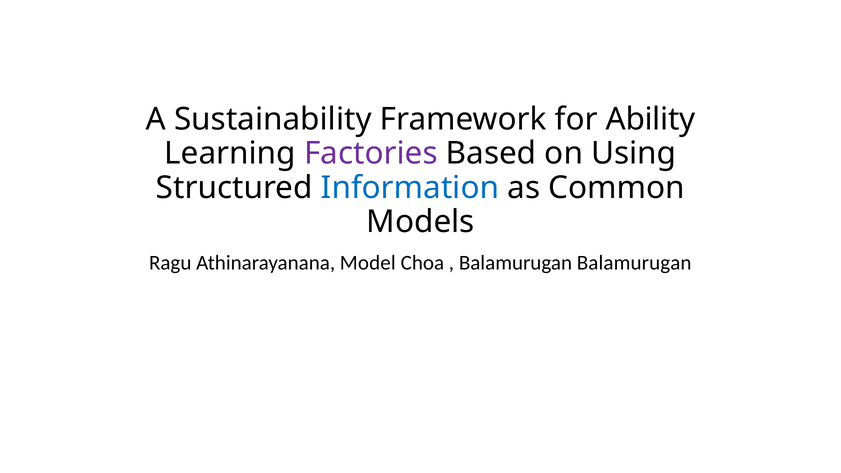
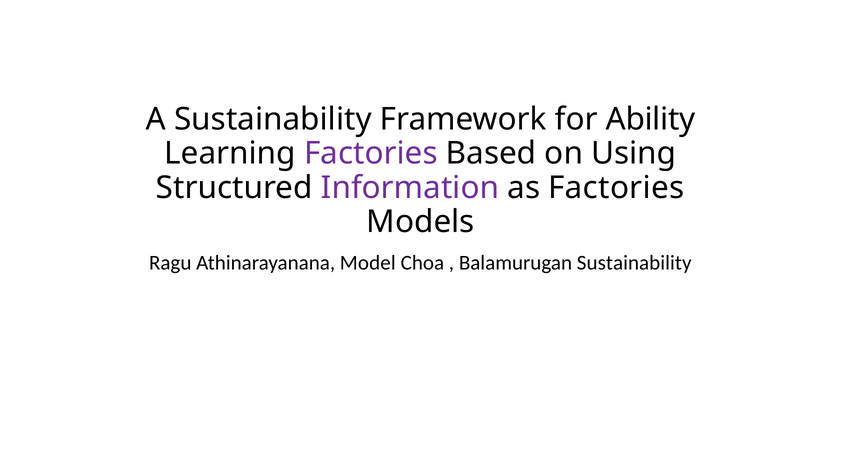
Information colour: blue -> purple (410, 188)
as Common: Common -> Factories (616, 188)
Balamurugan Balamurugan: Balamurugan -> Sustainability (634, 263)
